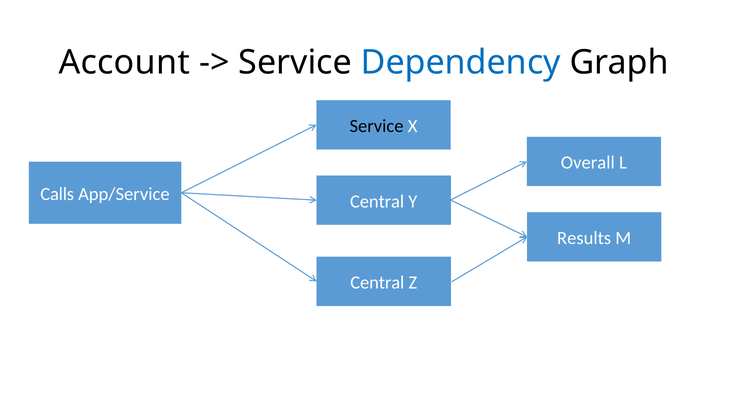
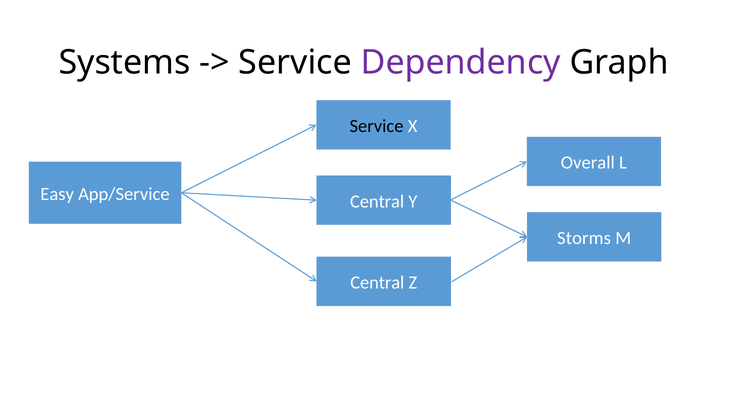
Account: Account -> Systems (124, 62)
Dependency colour: blue -> purple (461, 62)
Calls: Calls -> Easy (57, 194)
Results: Results -> Storms (584, 238)
